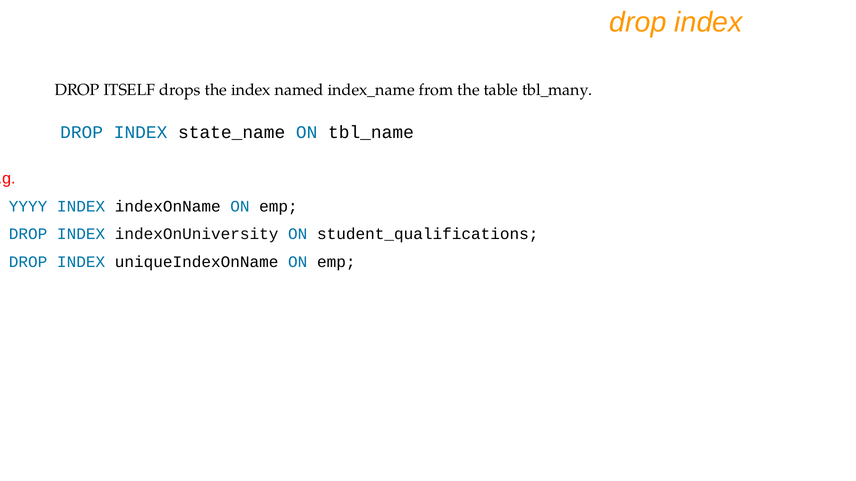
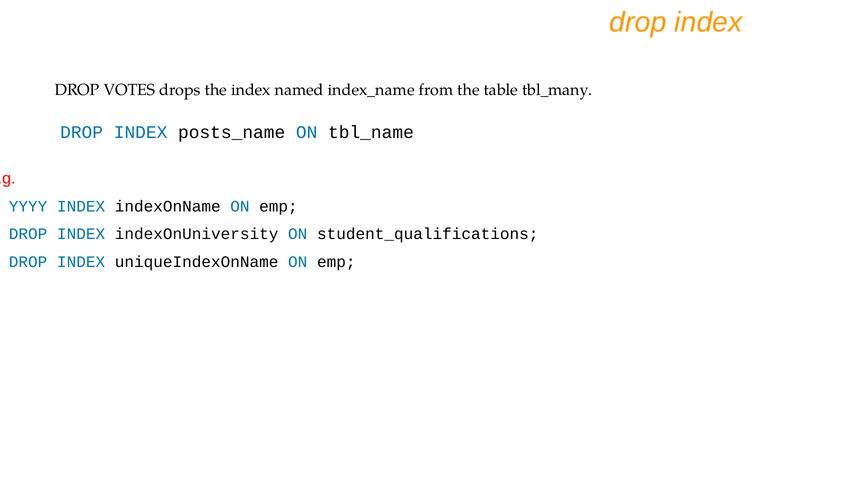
ITSELF: ITSELF -> VOTES (129, 90)
state_name: state_name -> posts_name (232, 132)
